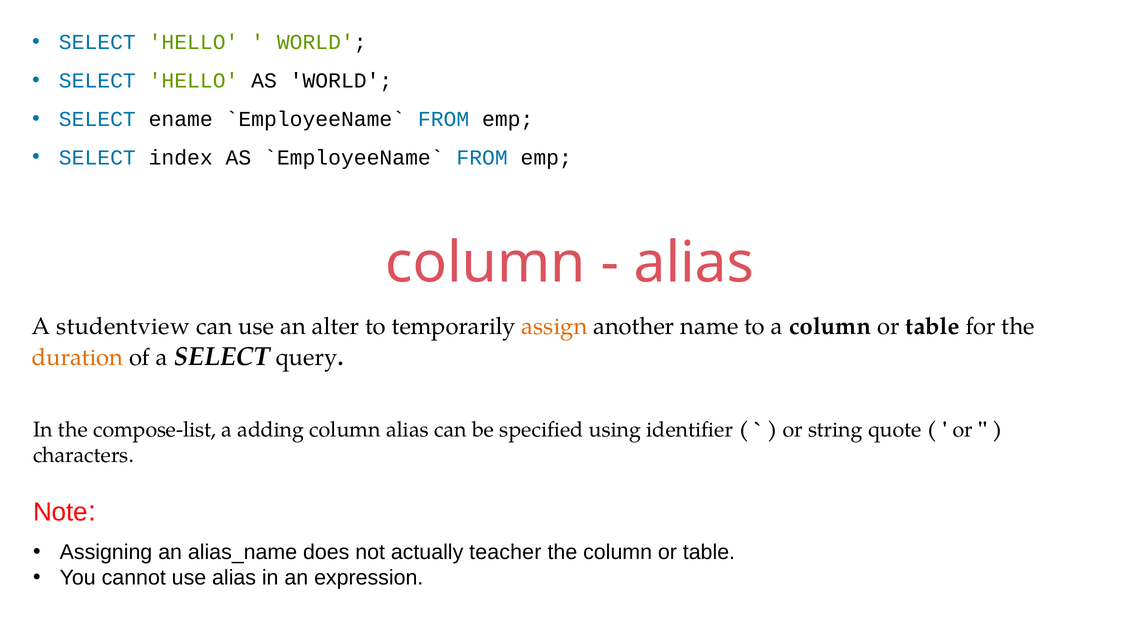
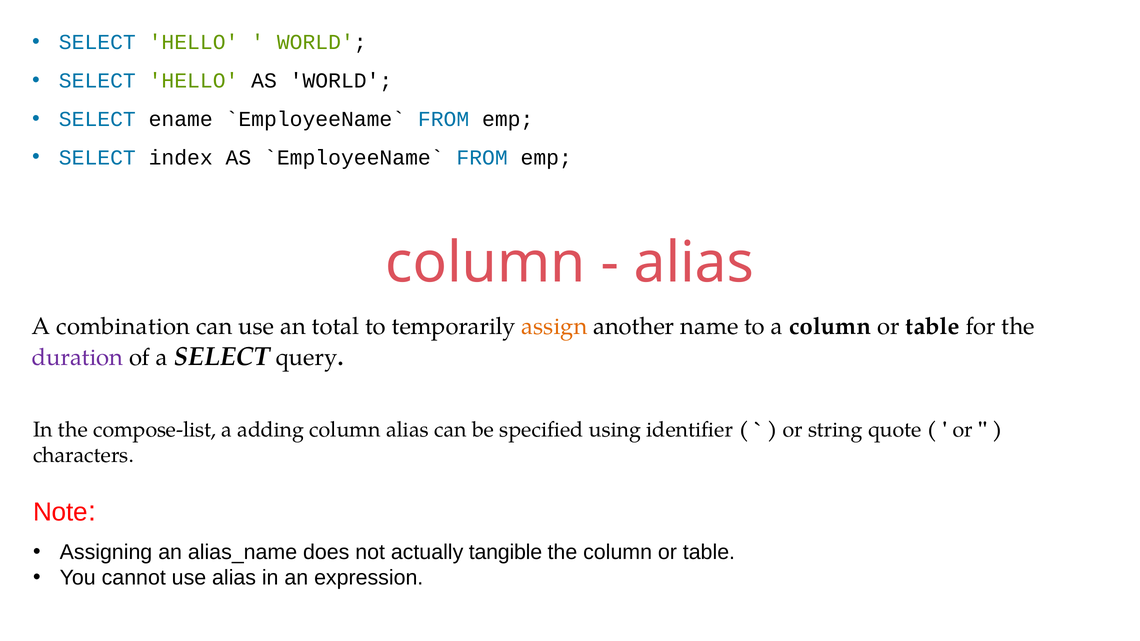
studentview: studentview -> combination (123, 326)
alter: alter -> total (336, 326)
duration colour: orange -> purple (78, 357)
teacher: teacher -> tangible (505, 552)
